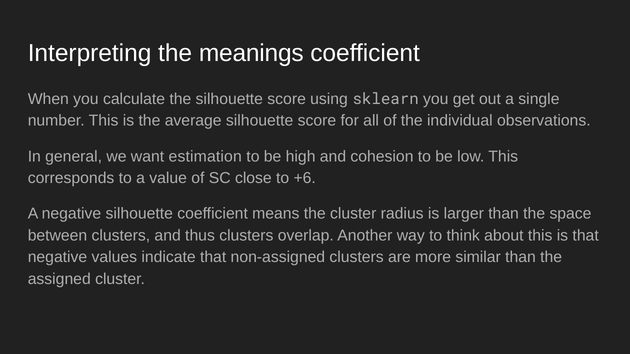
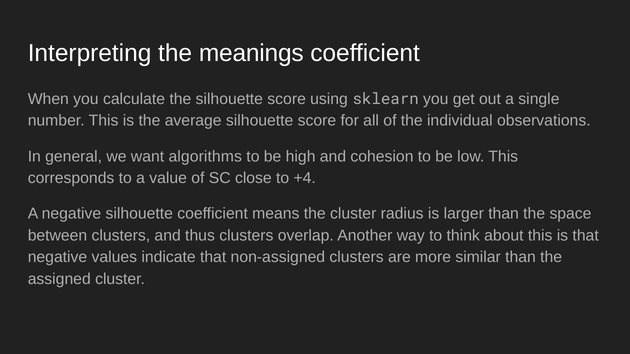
estimation: estimation -> algorithms (205, 157)
+6: +6 -> +4 (305, 178)
